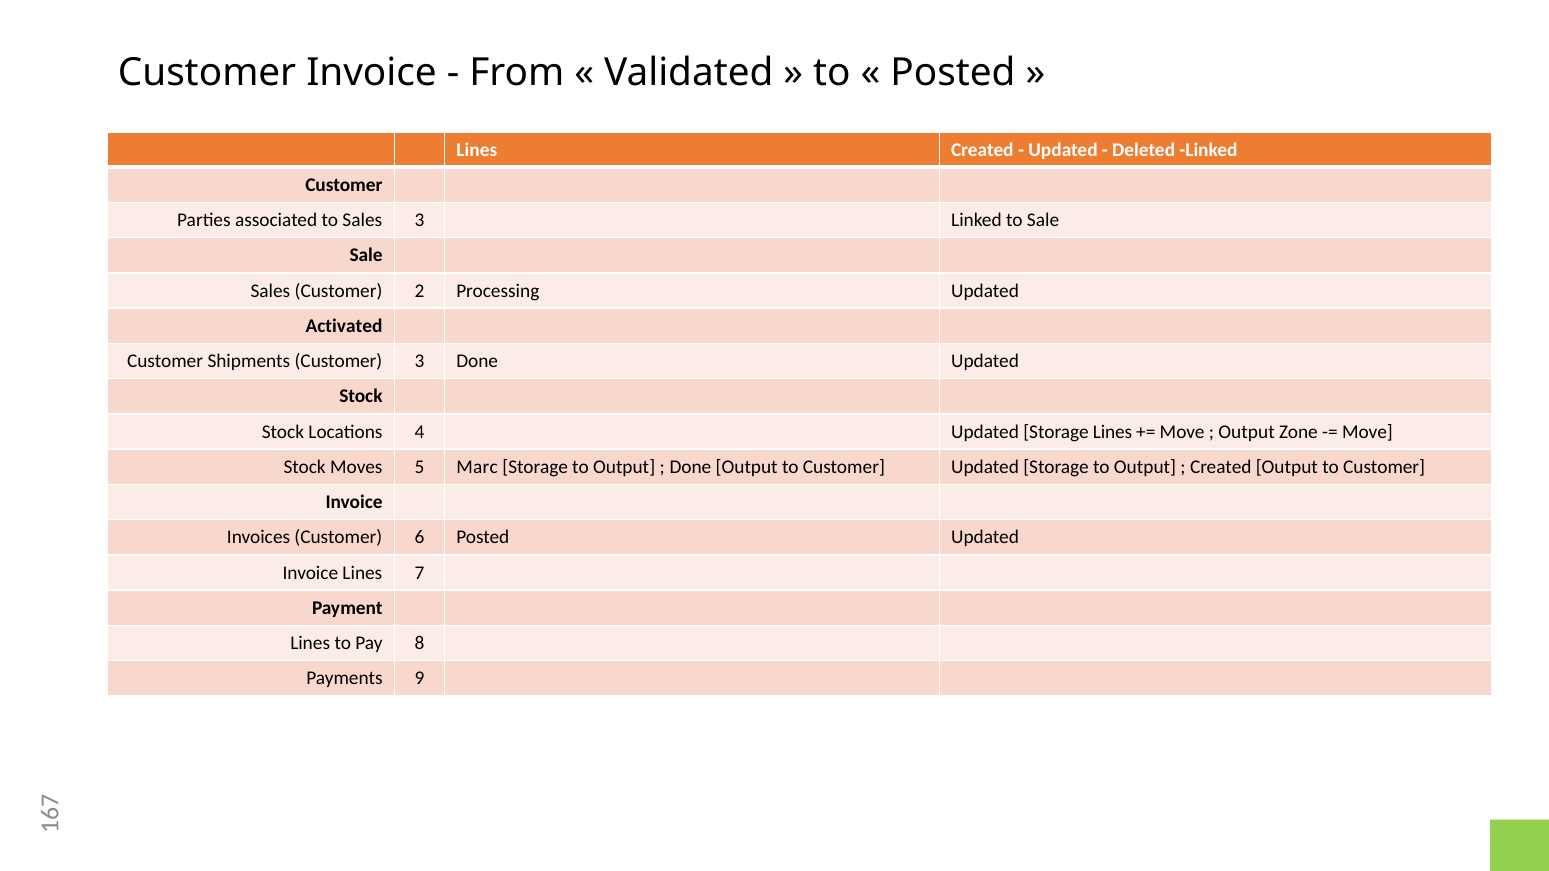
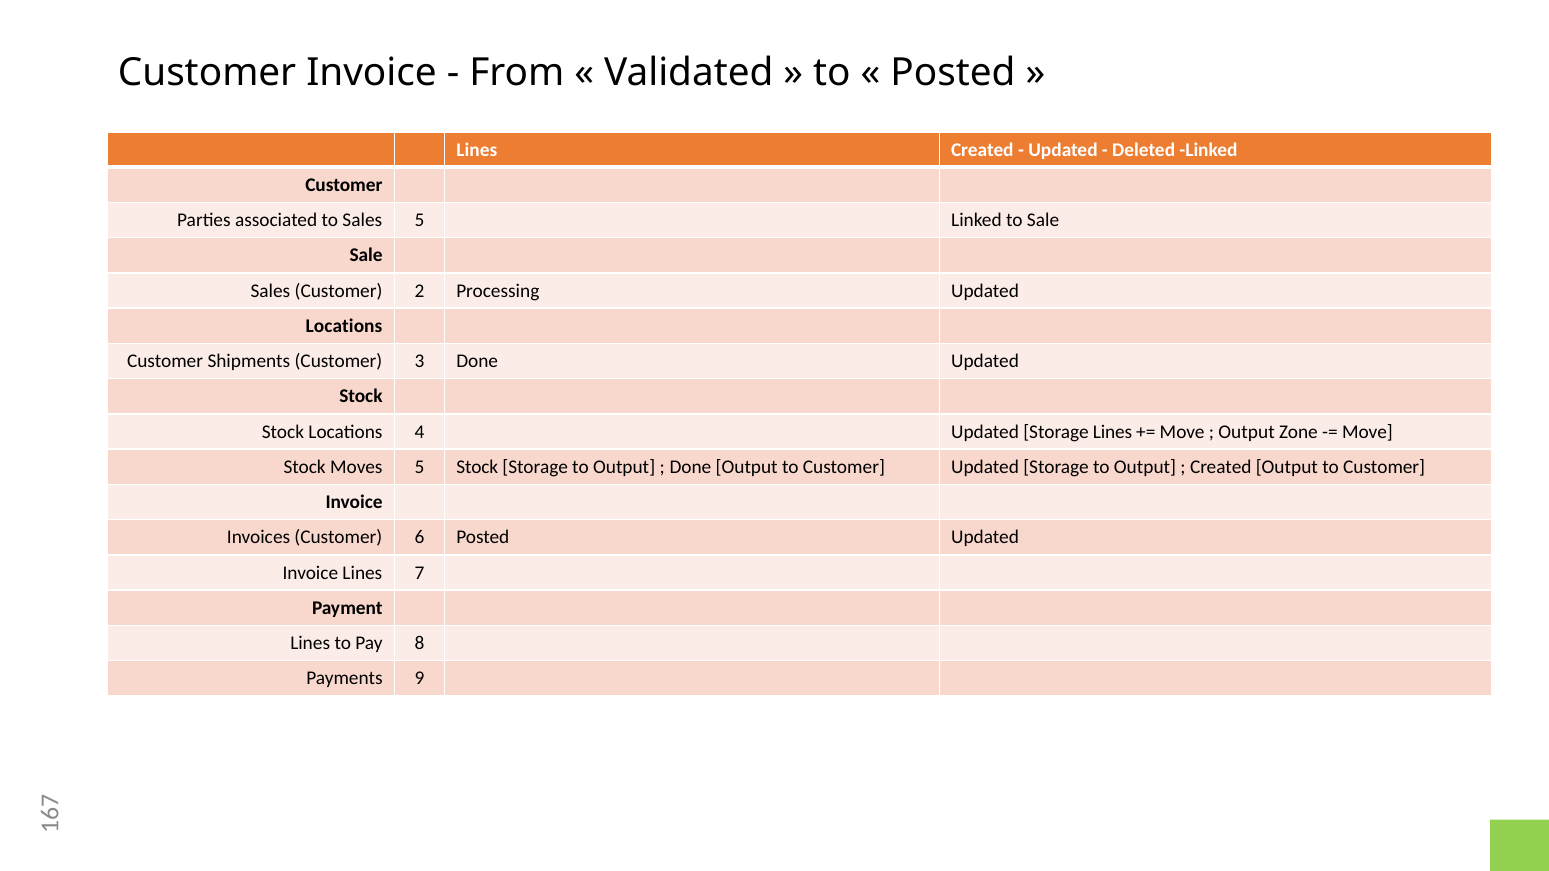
Sales 3: 3 -> 5 (420, 220)
Activated: Activated -> Locations (344, 326)
5 Marc: Marc -> Stock (477, 467)
